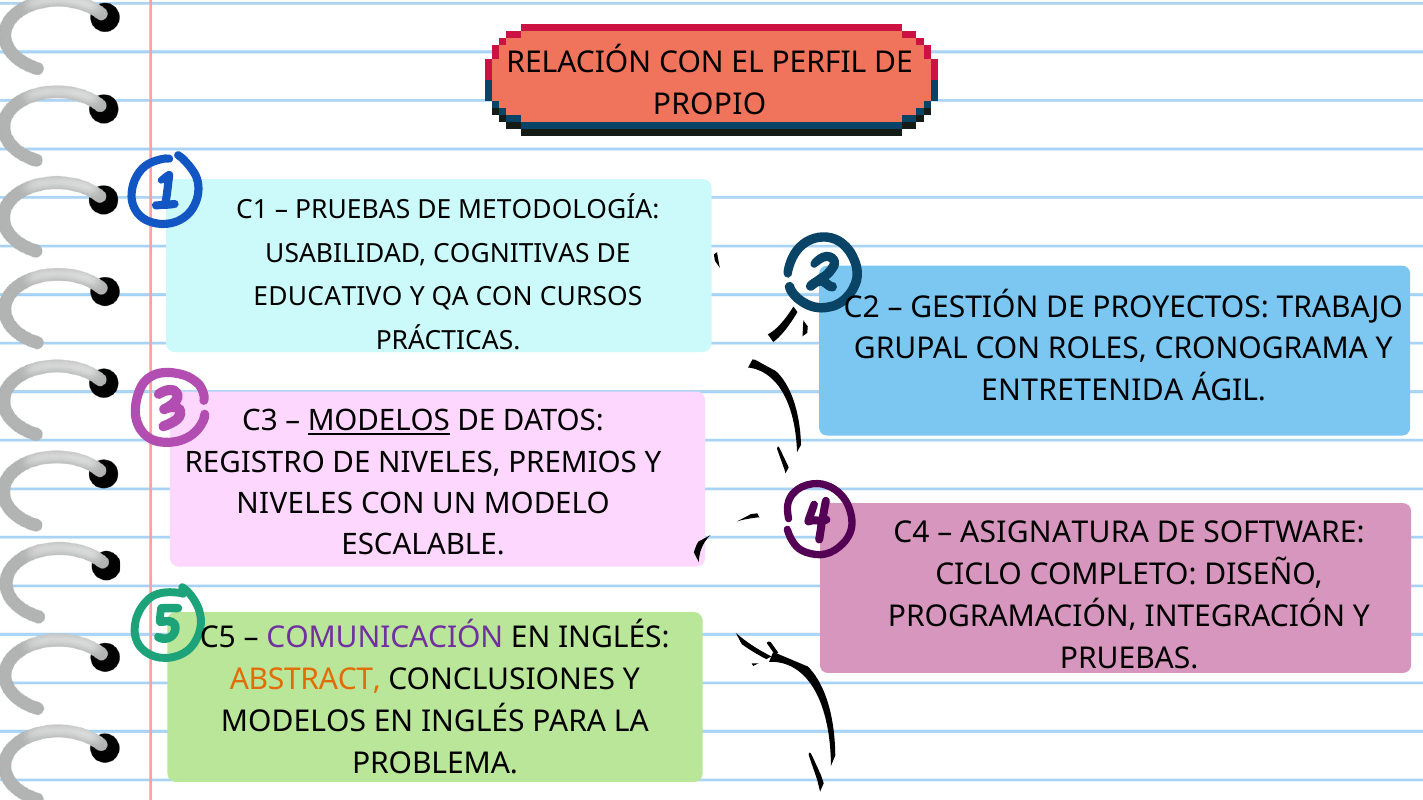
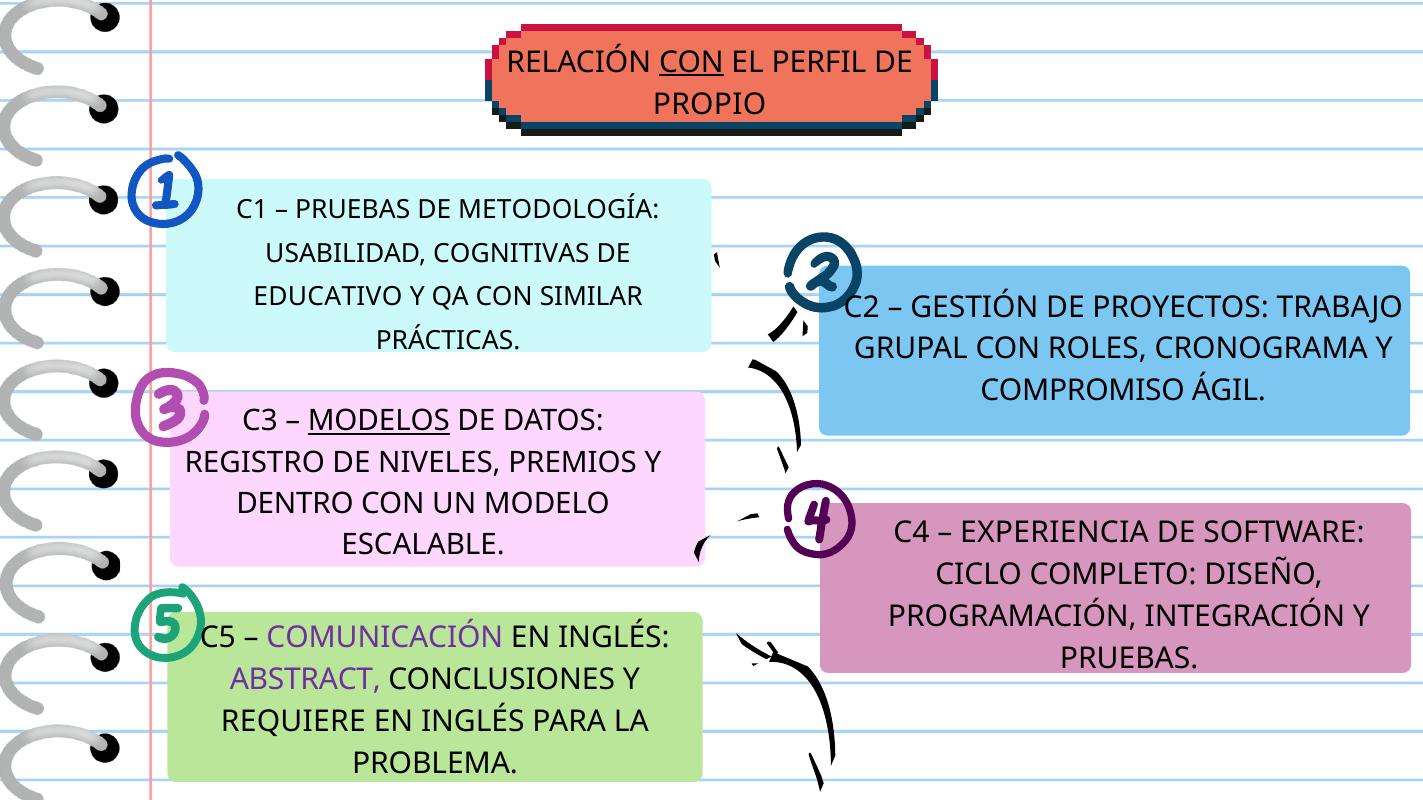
CON underline: none -> present (691, 62)
CURSOS: CURSOS -> SIMILAR (591, 297)
ENTRETENIDA: ENTRETENIDA -> COMPROMISO (1083, 391)
NIVELES: NIVELES -> DENTRO (295, 504)
ASIGNATURA: ASIGNATURA -> EXPERIENCIA (1054, 532)
ABSTRACT colour: orange -> purple (305, 680)
MODELOS: MODELOS -> REQUIERE (293, 722)
